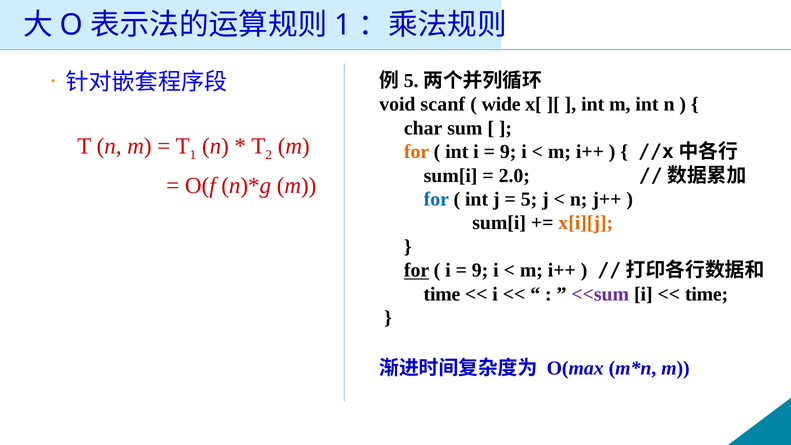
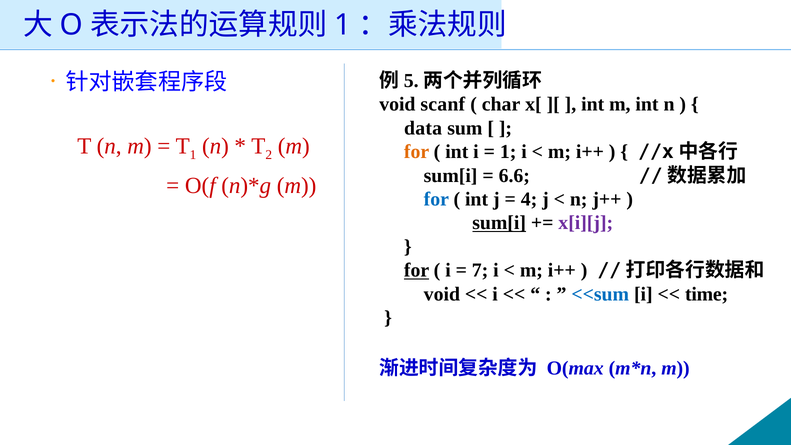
wide: wide -> char (501, 104)
char: char -> data (423, 128)
9: 9 -> 1 (508, 152)
2.0: 2.0 -> 6.6 (514, 175)
5: 5 -> 4 (529, 199)
sum[i underline: none -> present (499, 223)
x[i][j colour: orange -> purple (586, 223)
9: 9 -> 7 (480, 270)
time: time -> void (442, 294)
<<sum colour: purple -> blue (600, 294)
